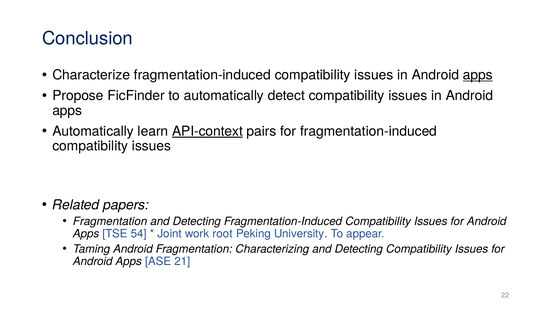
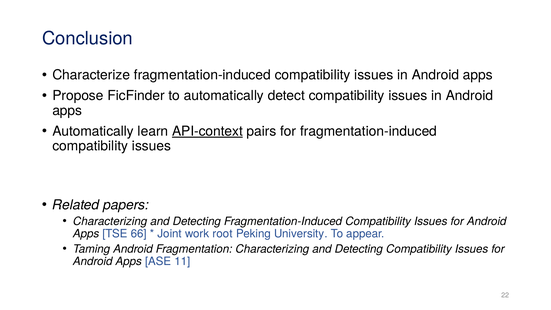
apps underline: present -> none (478, 75)
Fragmentation: Fragmentation -> Characterizing (110, 221)
54: 54 -> 66 (139, 234)
21: 21 -> 11 (182, 261)
